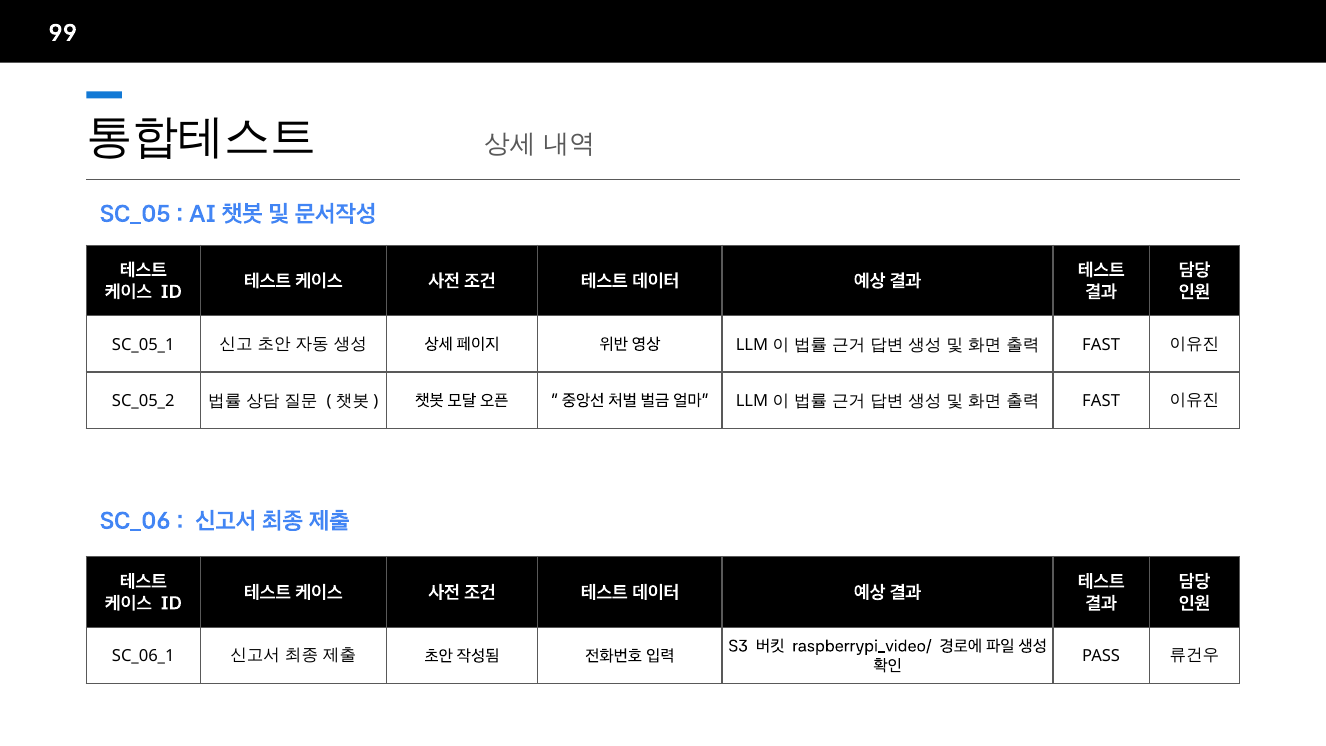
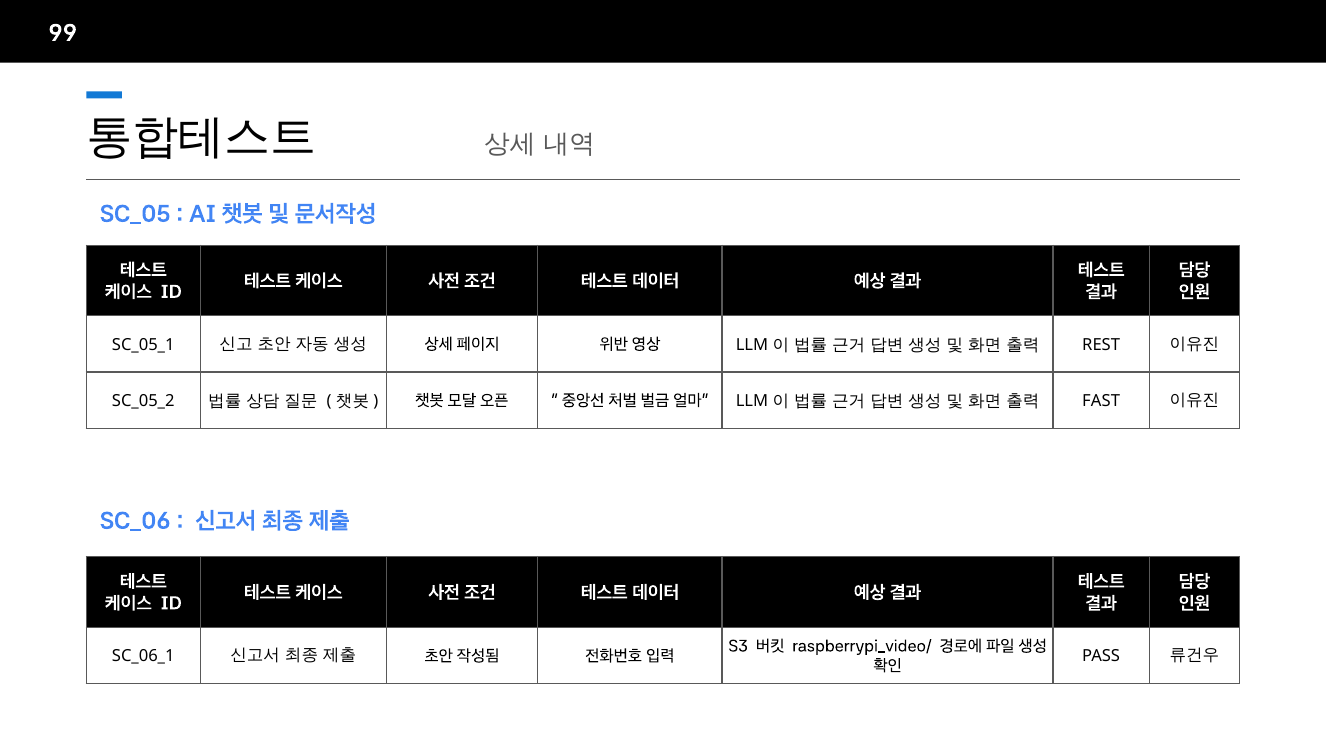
FAST: FAST -> REST (1101, 345)
